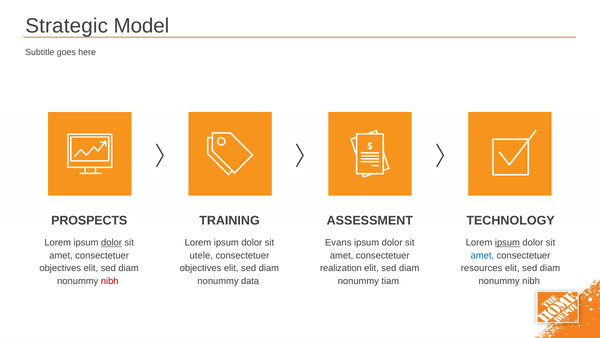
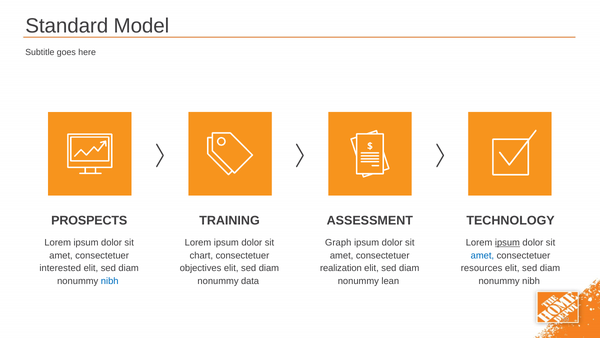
Strategic: Strategic -> Standard (67, 26)
dolor underline: present -> none (112, 242)
Evans: Evans -> Graph (338, 242)
utele: utele -> chart (201, 255)
objectives: objectives -> interested (60, 268)
nibh colour: red -> blue (110, 281)
tiam: tiam -> lean (390, 281)
